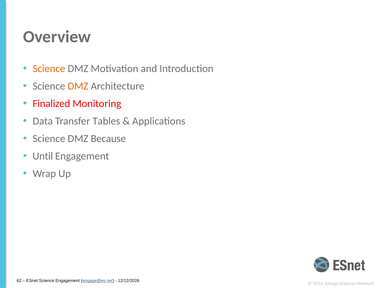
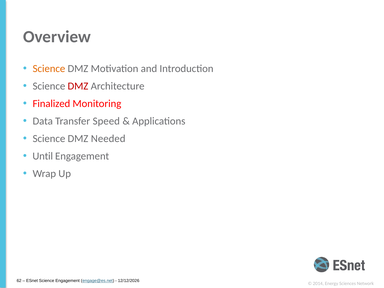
DMZ colour: orange -> red (78, 86)
Tables: Tables -> Speed (106, 121)
Because: Because -> Needed (108, 139)
